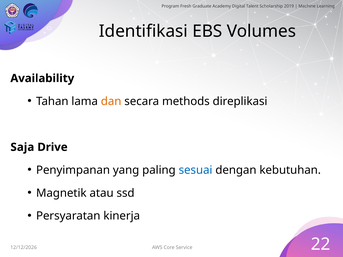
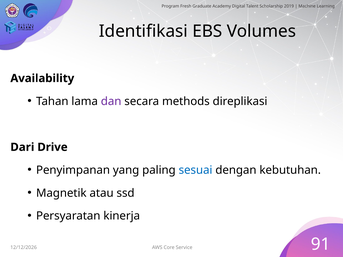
dan colour: orange -> purple (111, 101)
Saja: Saja -> Dari (22, 147)
22: 22 -> 91 (321, 244)
